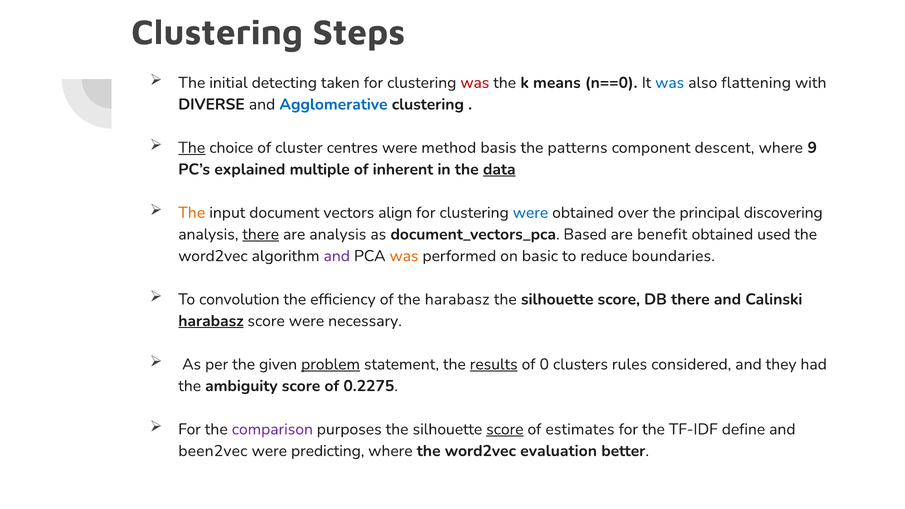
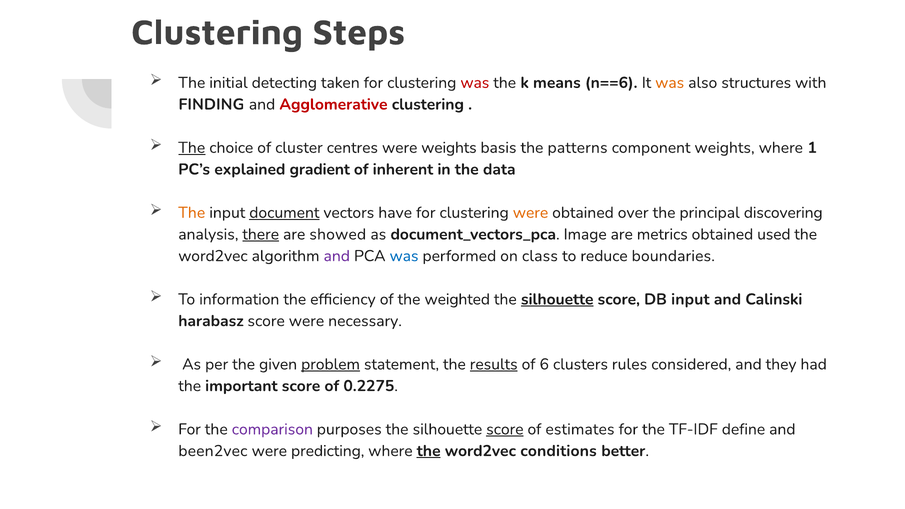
n==0: n==0 -> n==6 (611, 83)
was colour: blue -> orange (670, 83)
flattening: flattening -> structures (756, 83)
DIVERSE: DIVERSE -> FINDING (211, 104)
Agglomerative colour: blue -> red (333, 104)
were method: method -> weights (449, 148)
component descent: descent -> weights (725, 148)
9: 9 -> 1 (812, 148)
multiple: multiple -> gradient (320, 169)
data underline: present -> none (499, 169)
document underline: none -> present (284, 213)
align: align -> have (395, 213)
were colour: blue -> orange (531, 213)
are analysis: analysis -> showed (338, 234)
Based: Based -> Image (585, 234)
benefit: benefit -> metrics (662, 234)
was colour: orange -> blue (404, 256)
basic: basic -> class (540, 256)
convolution: convolution -> information (239, 299)
the harabasz: harabasz -> weighted (457, 299)
silhouette underline: none -> present (557, 299)
DB there: there -> input (690, 299)
harabasz underline: present -> none (211, 321)
0: 0 -> 6 (544, 364)
ambiguity: ambiguity -> important (241, 386)
the underline: none -> present (429, 451)
evaluation: evaluation -> conditions (559, 451)
